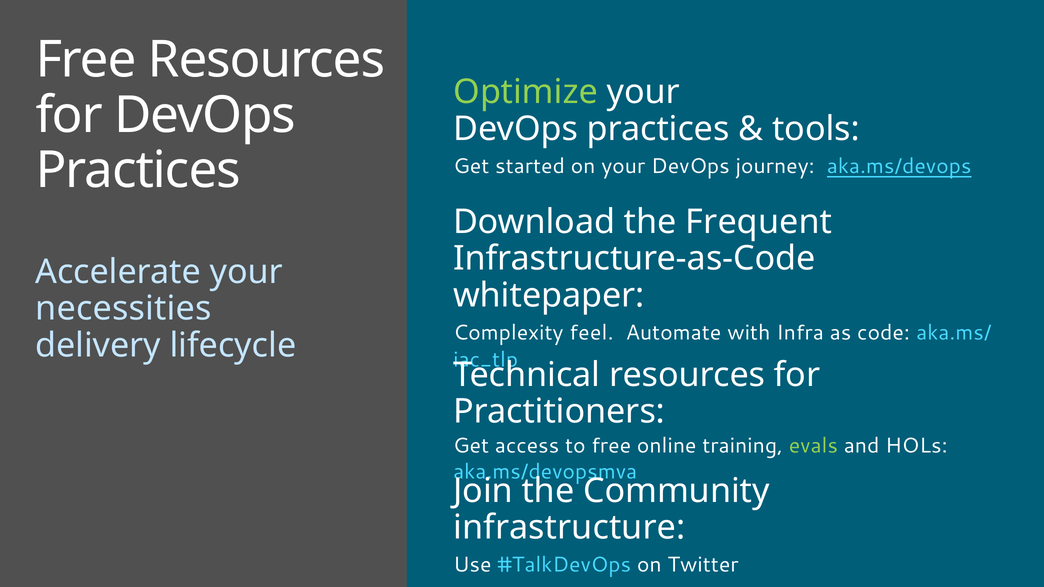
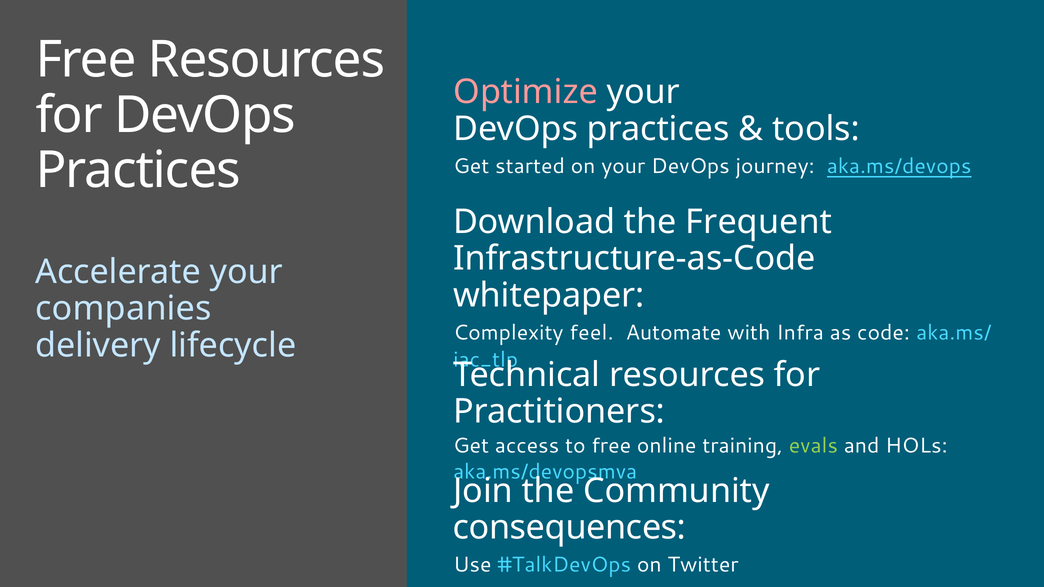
Optimize colour: light green -> pink (526, 92)
necessities: necessities -> companies (124, 309)
infrastructure: infrastructure -> consequences (569, 528)
